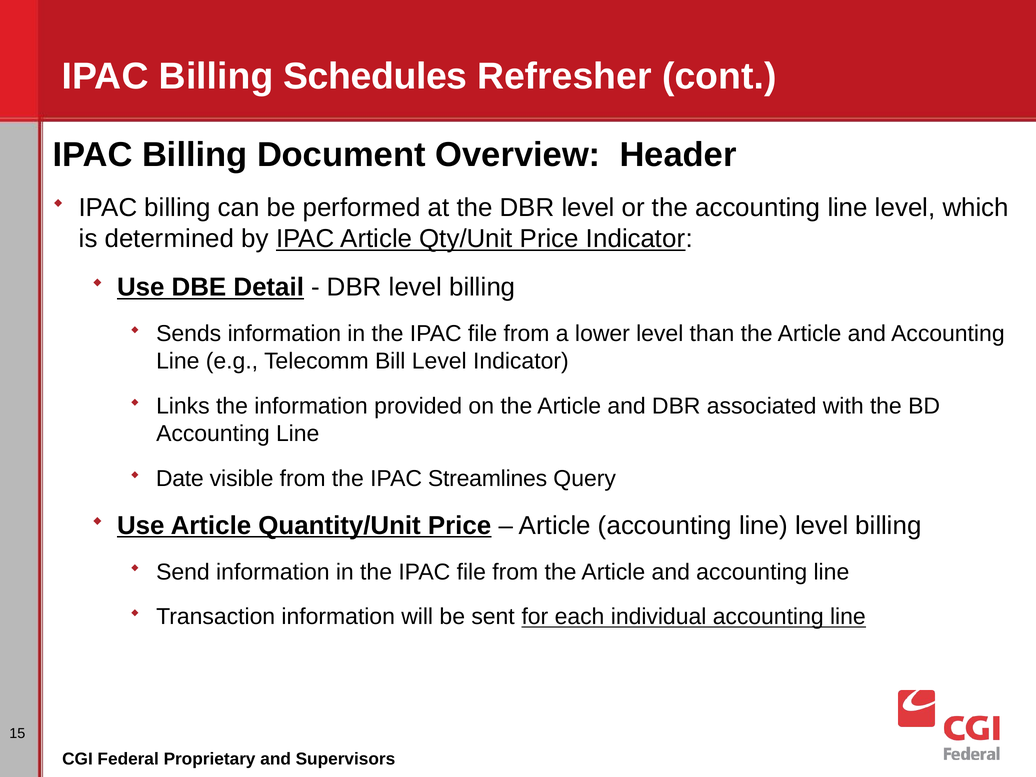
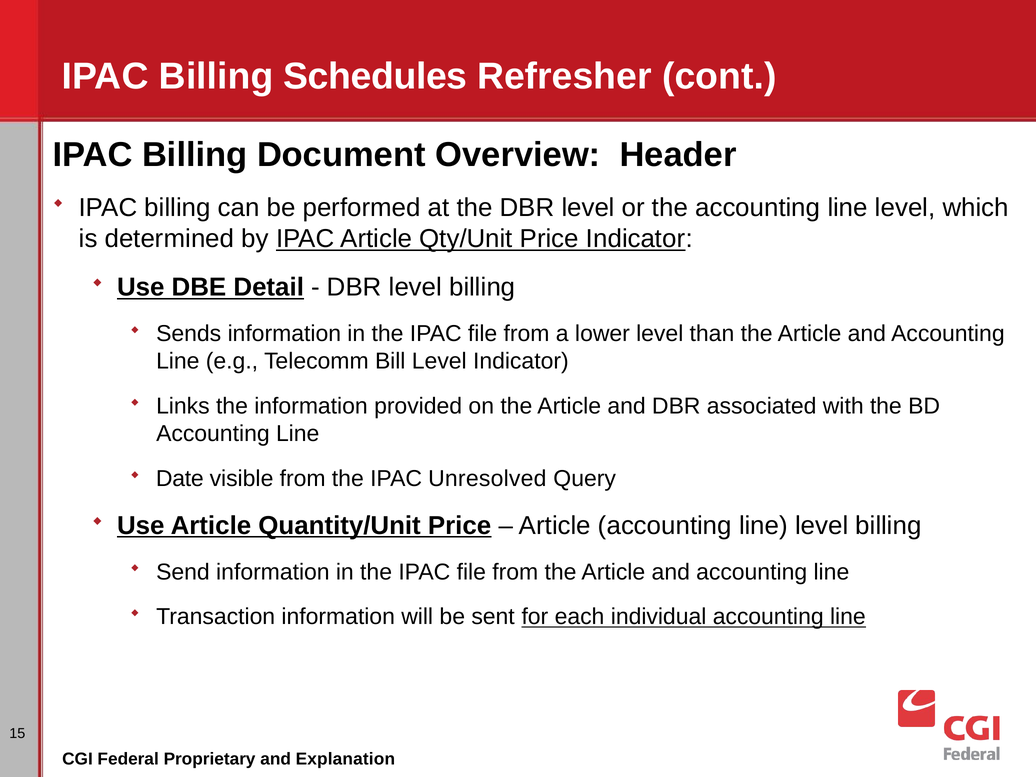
Streamlines: Streamlines -> Unresolved (487, 479)
Supervisors: Supervisors -> Explanation (345, 759)
